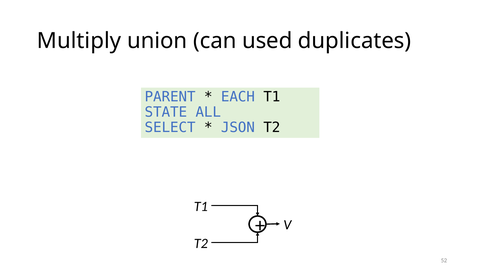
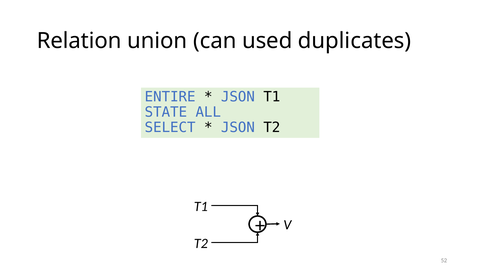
Multiply: Multiply -> Relation (79, 41)
PARENT: PARENT -> ENTIRE (170, 97)
EACH: EACH -> JSON (238, 97)
